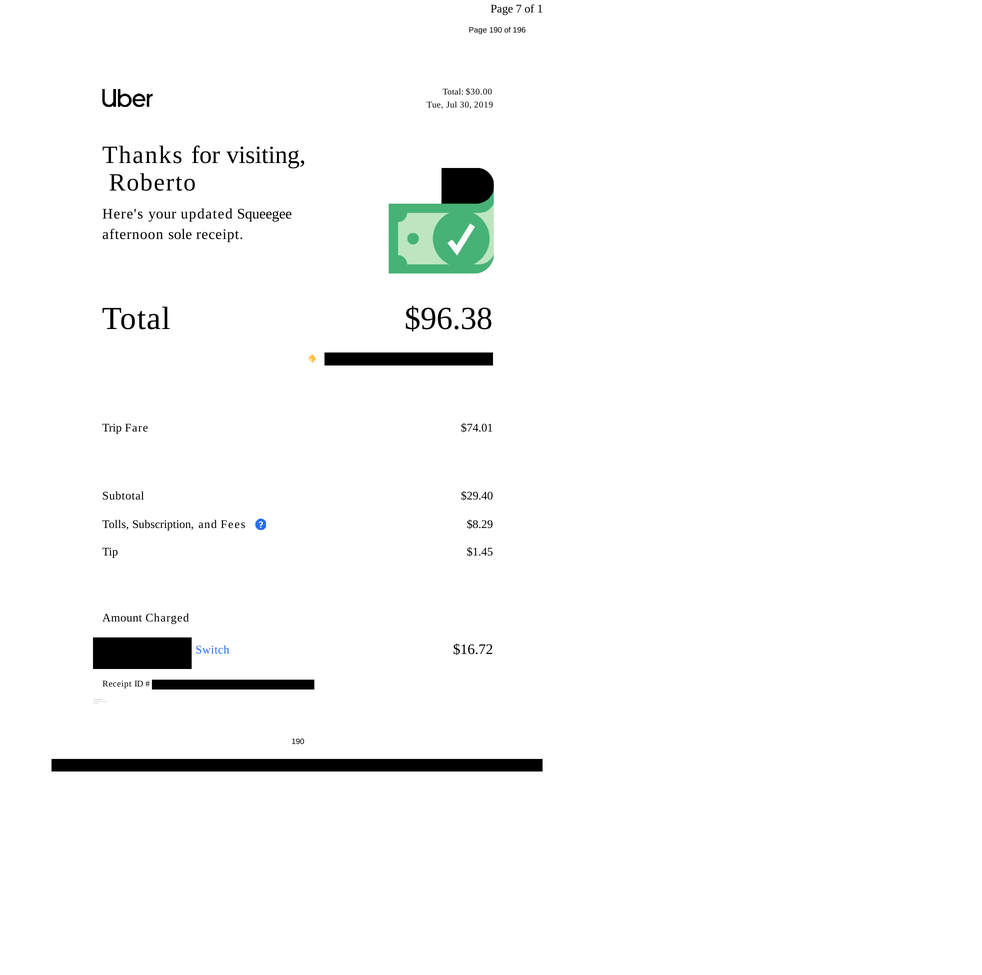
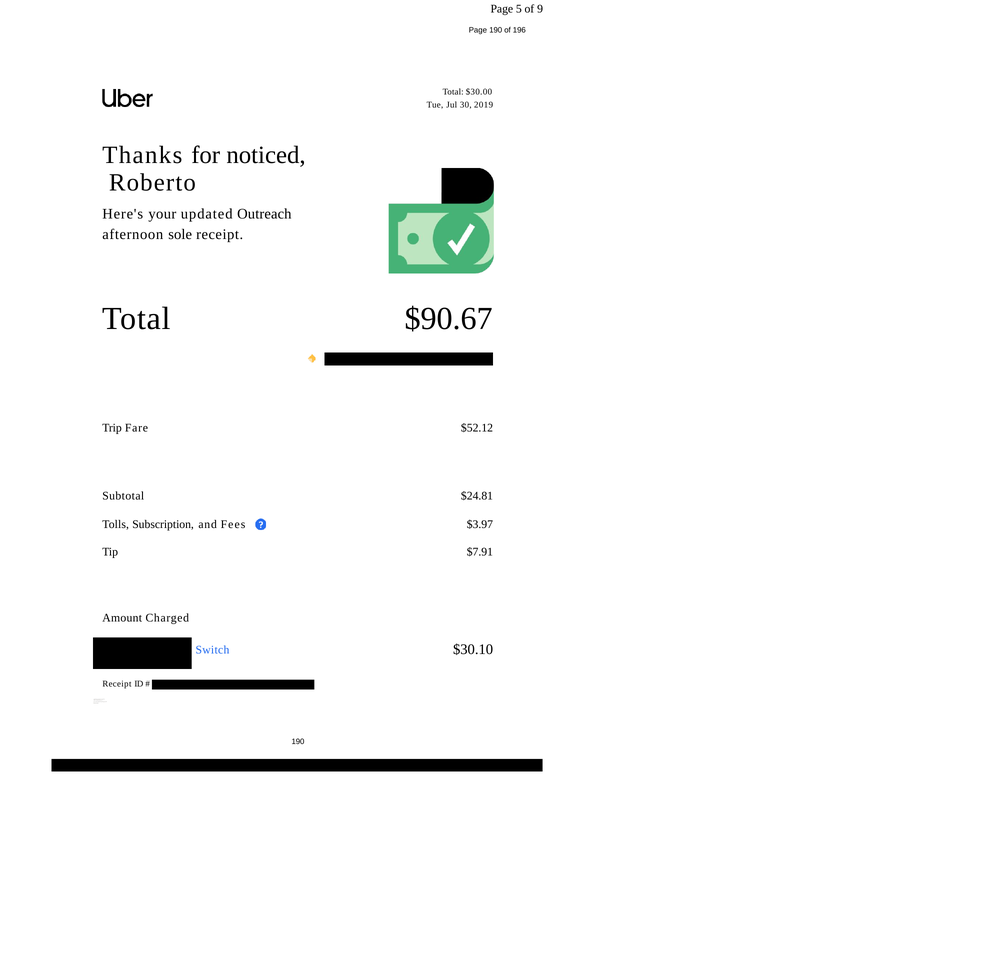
7: 7 -> 5 (519, 9)
1: 1 -> 9 (540, 9)
visiting: visiting -> noticed (266, 155)
Squeegee: Squeegee -> Outreach (264, 214)
$96.38: $96.38 -> $90.67 (449, 319)
$74.01: $74.01 -> $52.12 (477, 428)
$29.40: $29.40 -> $24.81 (477, 496)
$8.29: $8.29 -> $3.97 (480, 524)
$1.45: $1.45 -> $7.91 (480, 552)
$16.72: $16.72 -> $30.10 (473, 650)
